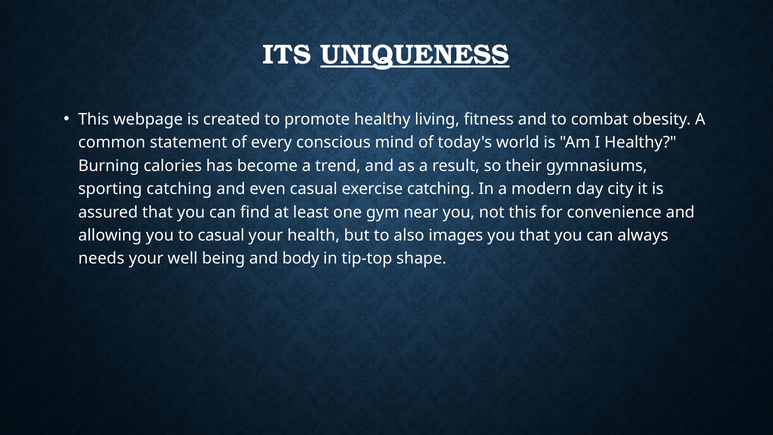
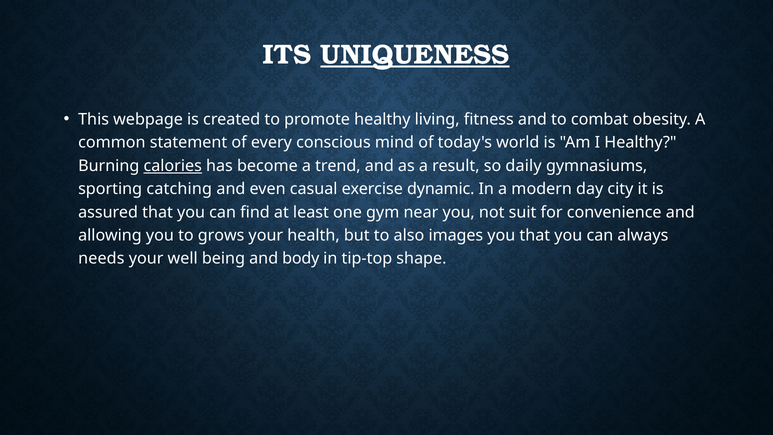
calories underline: none -> present (173, 166)
their: their -> daily (524, 166)
exercise catching: catching -> dynamic (441, 189)
not this: this -> suit (523, 212)
to casual: casual -> grows (221, 235)
